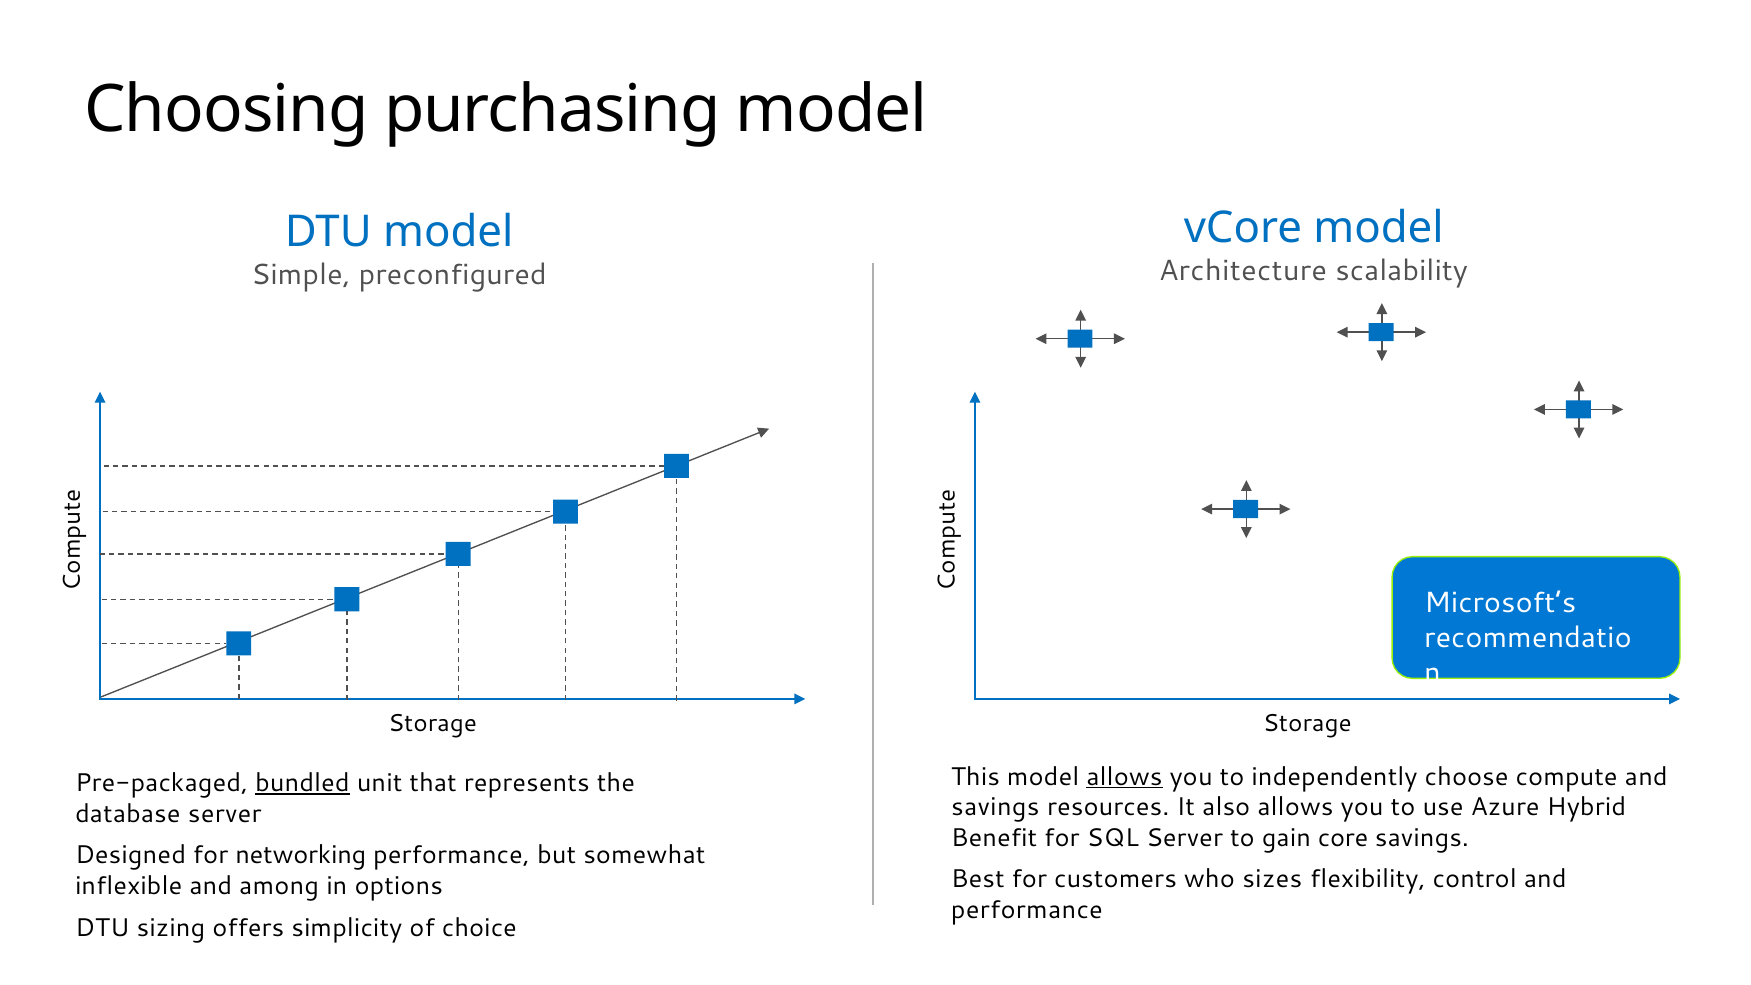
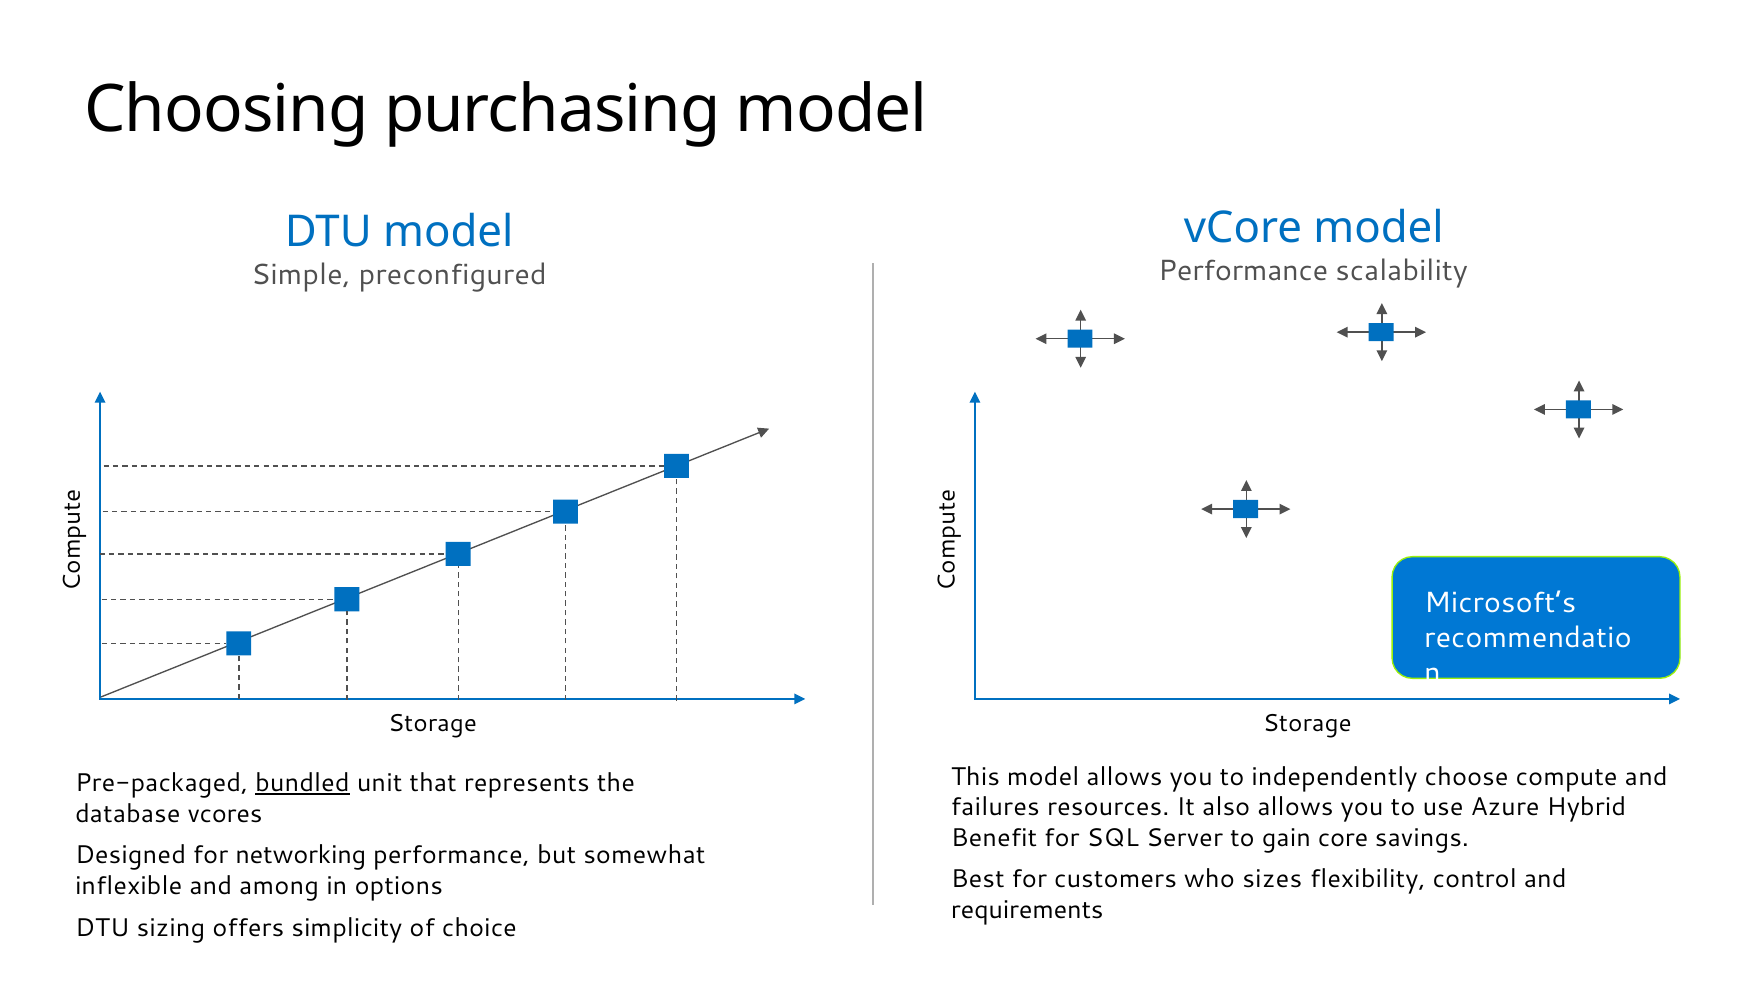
Architecture: Architecture -> Performance (1243, 271)
allows underline: present -> none (1124, 777)
savings: savings -> failures (995, 807)
database server: server -> vcores (225, 814)
performance: performance -> requirements (1027, 910)
